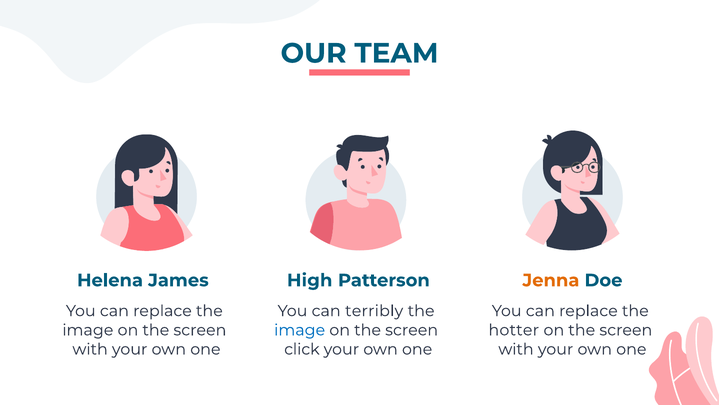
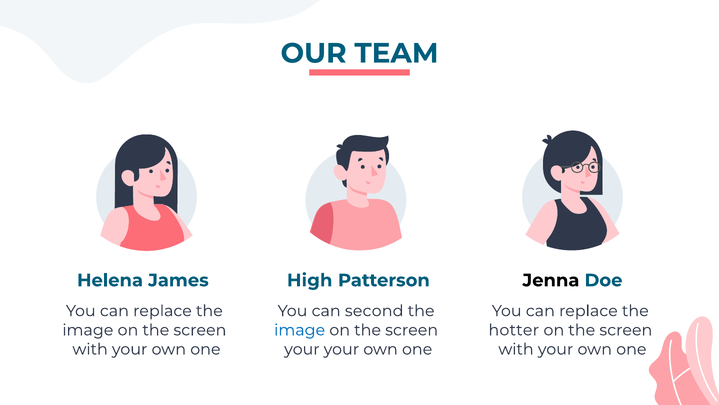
Jenna colour: orange -> black (551, 280)
terribly: terribly -> second (374, 310)
click: click -> your (302, 349)
